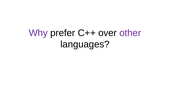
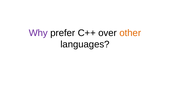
other colour: purple -> orange (130, 33)
